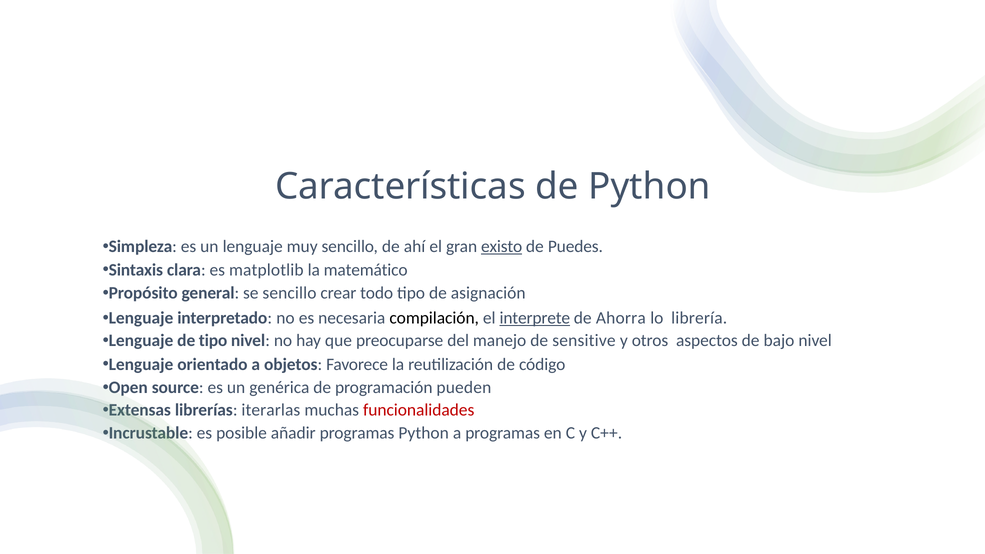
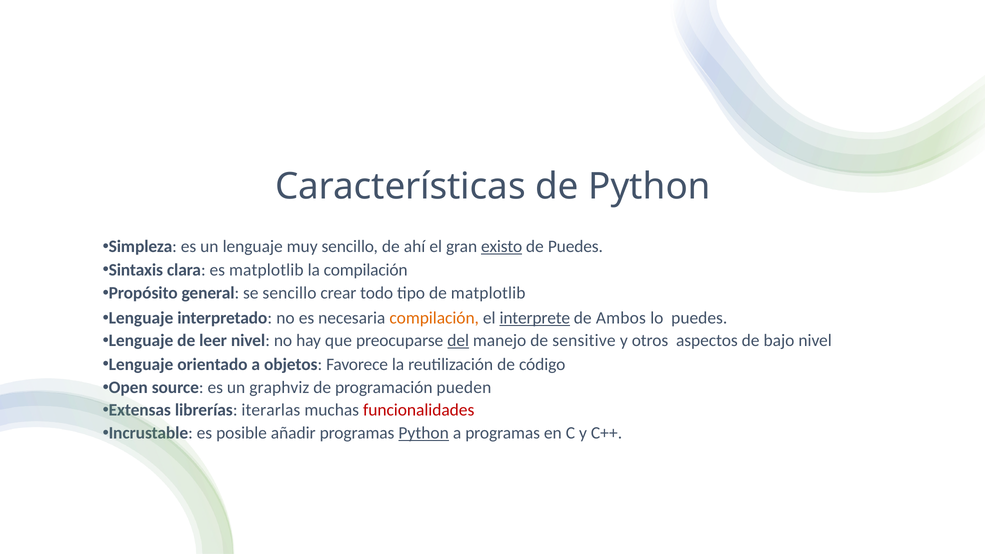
la matemático: matemático -> compilación (366, 270)
de asignación: asignación -> matplotlib (488, 293)
compilación colour: black -> orange (434, 318)
Ahorra: Ahorra -> Ambos (621, 318)
lo librería: librería -> puedes (699, 318)
de tipo: tipo -> leer (213, 341)
del underline: none -> present (458, 341)
genérica: genérica -> graphviz (279, 388)
Python underline: none -> present (424, 433)
